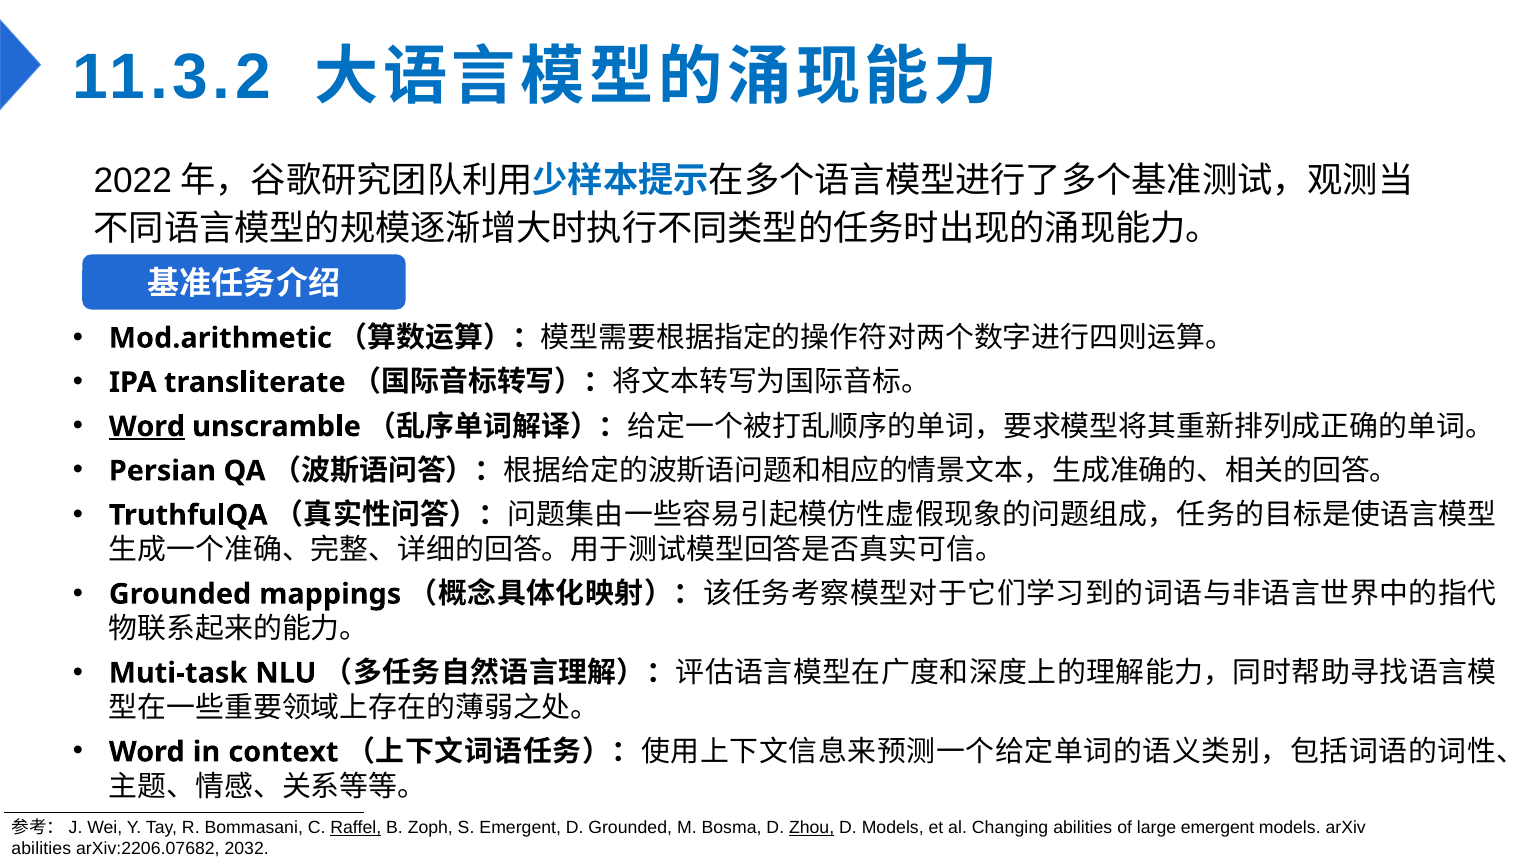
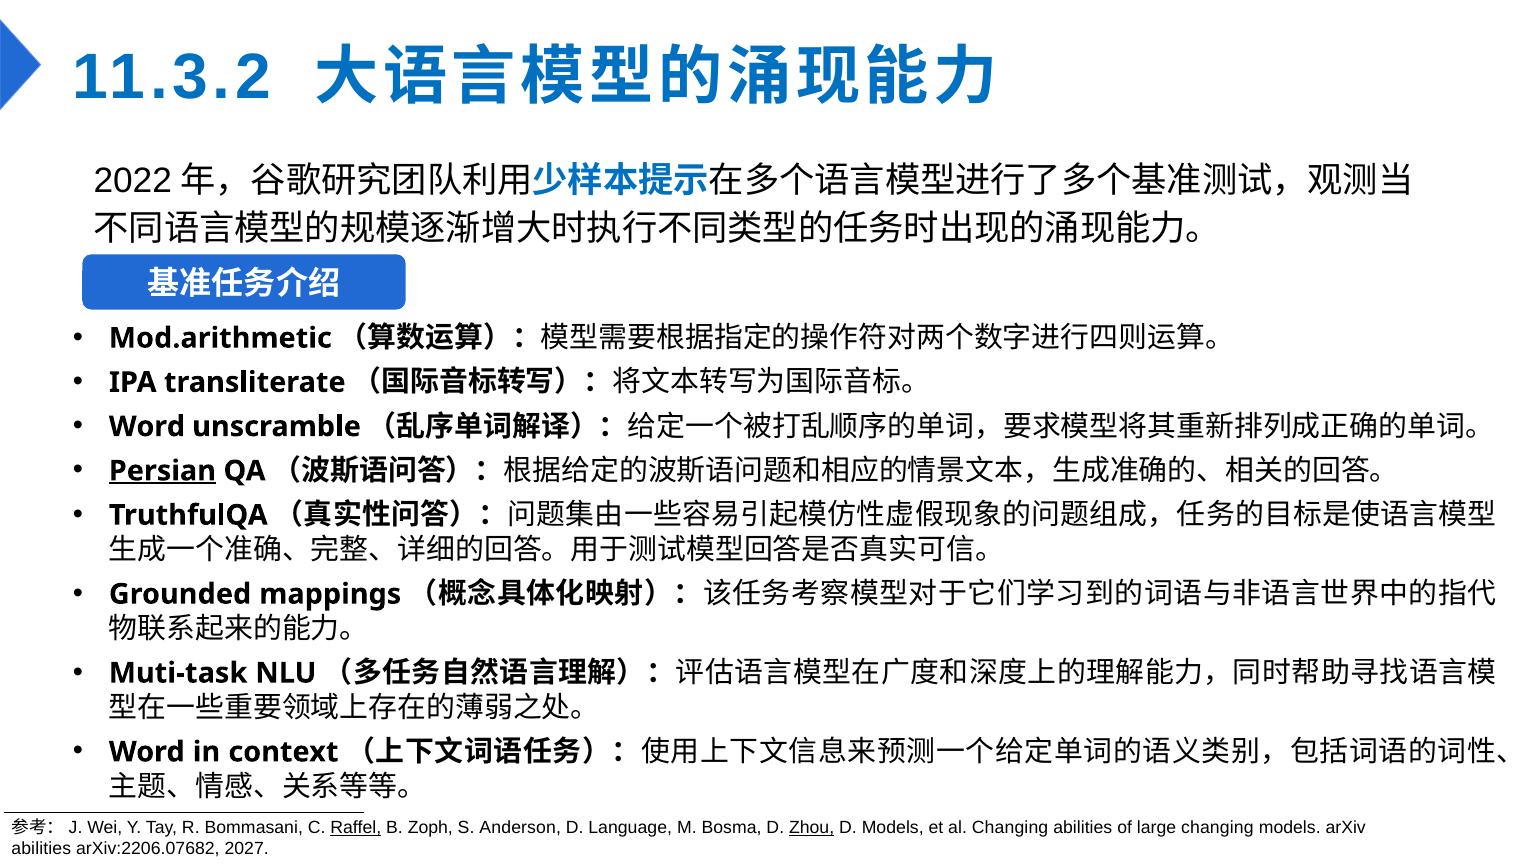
Word underline: present -> none (147, 427)
Persian underline: none -> present (162, 471)
S Emergent: Emergent -> Anderson (520, 828)
D Grounded: Grounded -> Language (630, 828)
large emergent: emergent -> changing (1217, 828)
2032: 2032 -> 2027 (247, 849)
